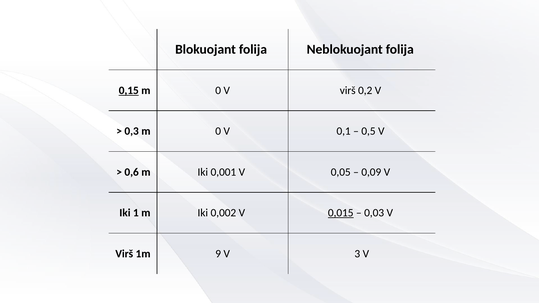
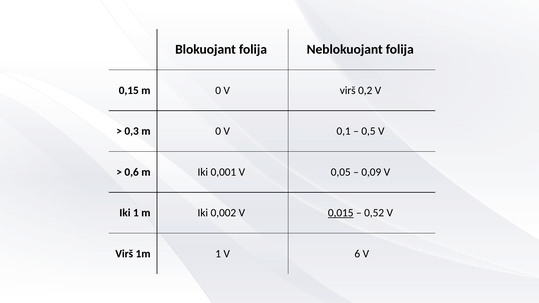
0,15 underline: present -> none (129, 90)
0,03: 0,03 -> 0,52 (374, 213)
1m 9: 9 -> 1 (218, 254)
3: 3 -> 6 (357, 254)
